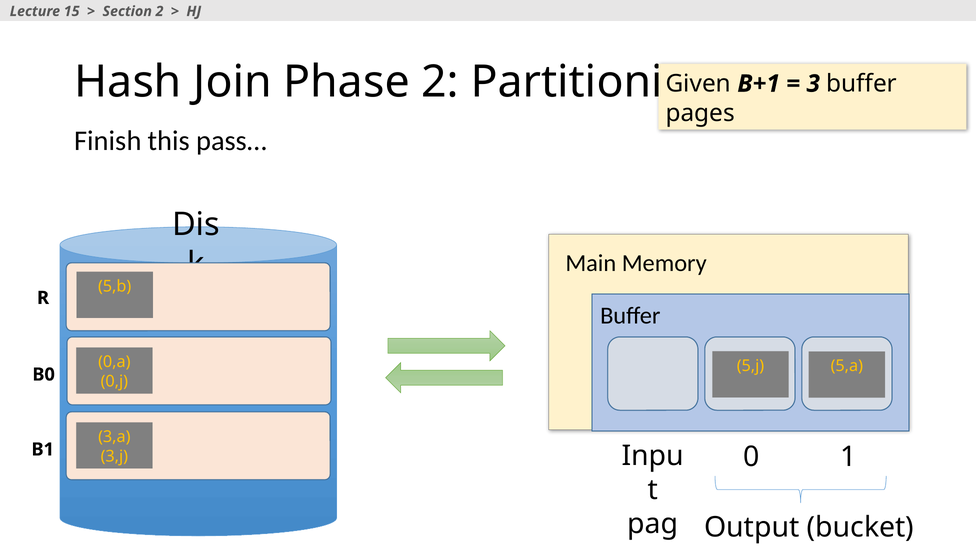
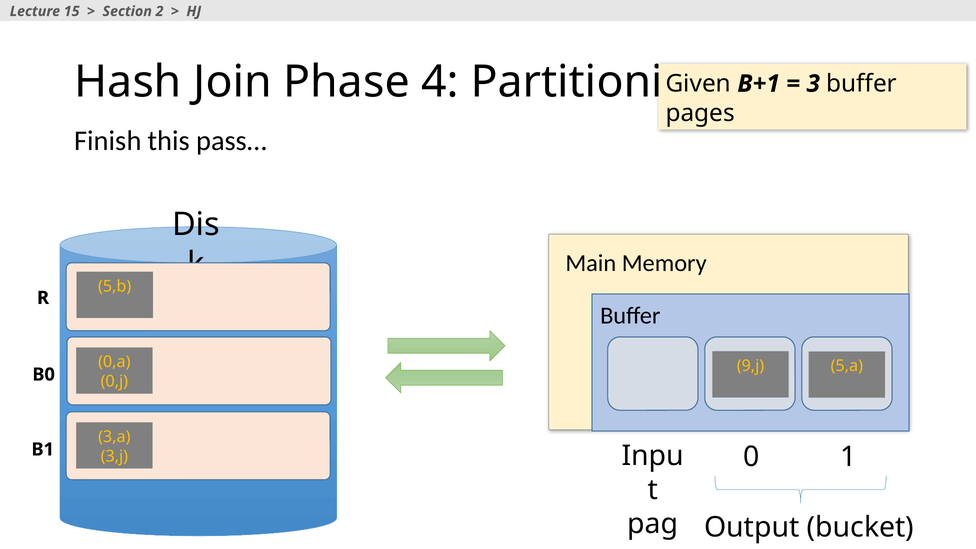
Phase 2: 2 -> 4 (440, 82)
5,j: 5,j -> 9,j (750, 366)
